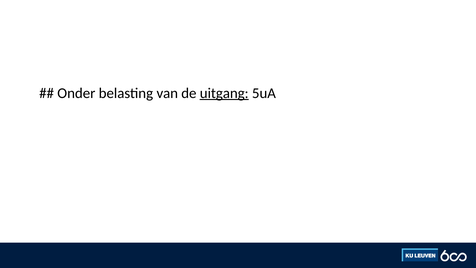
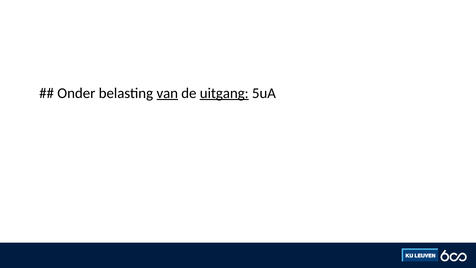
van underline: none -> present (167, 93)
